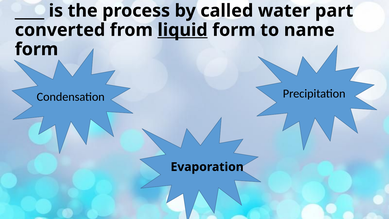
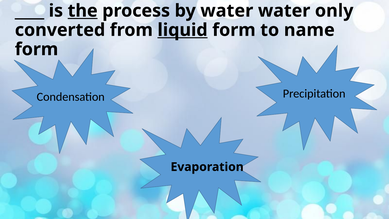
the underline: none -> present (83, 11)
by called: called -> water (227, 11)
part: part -> only (334, 11)
